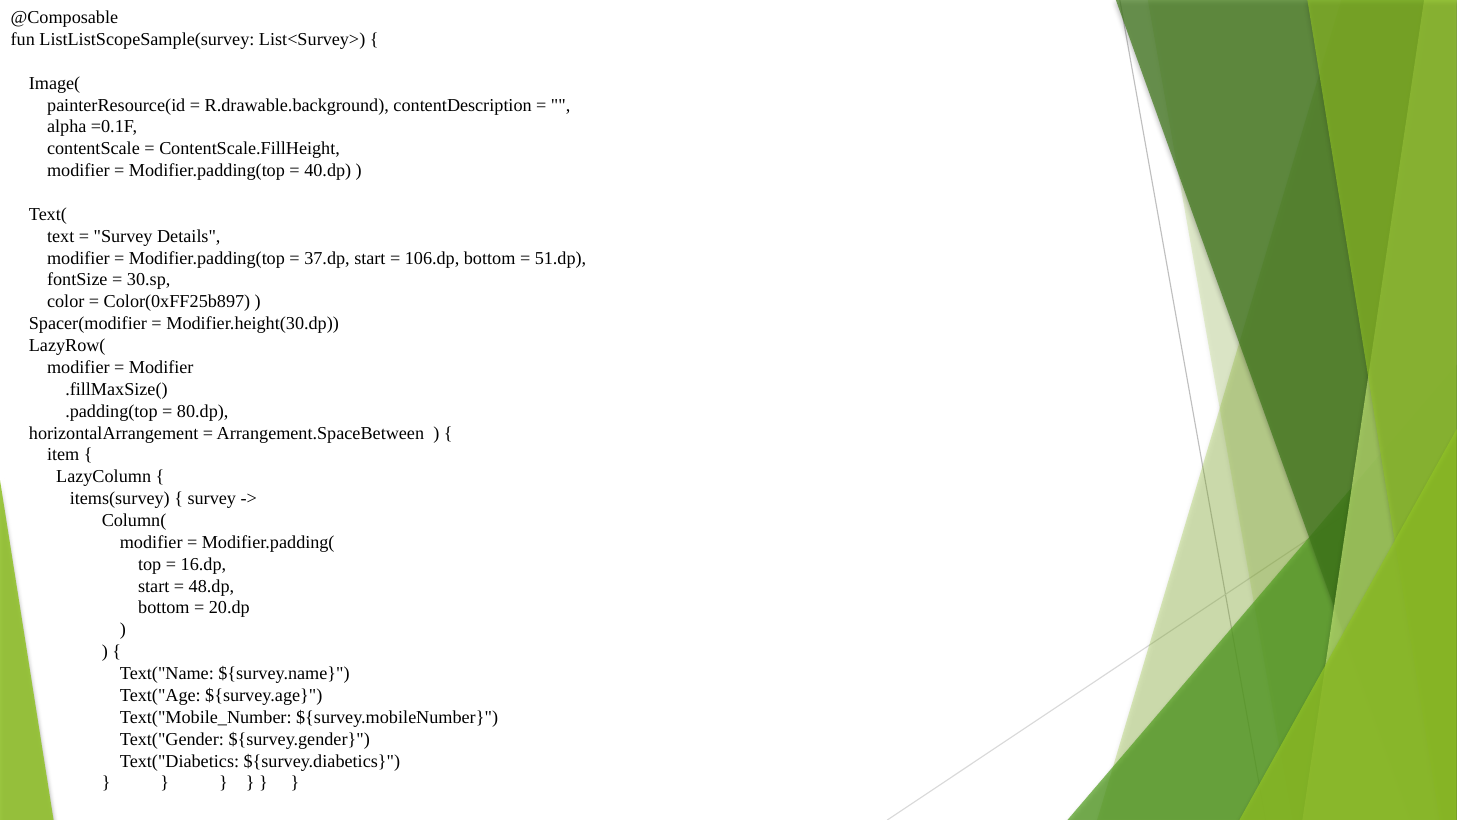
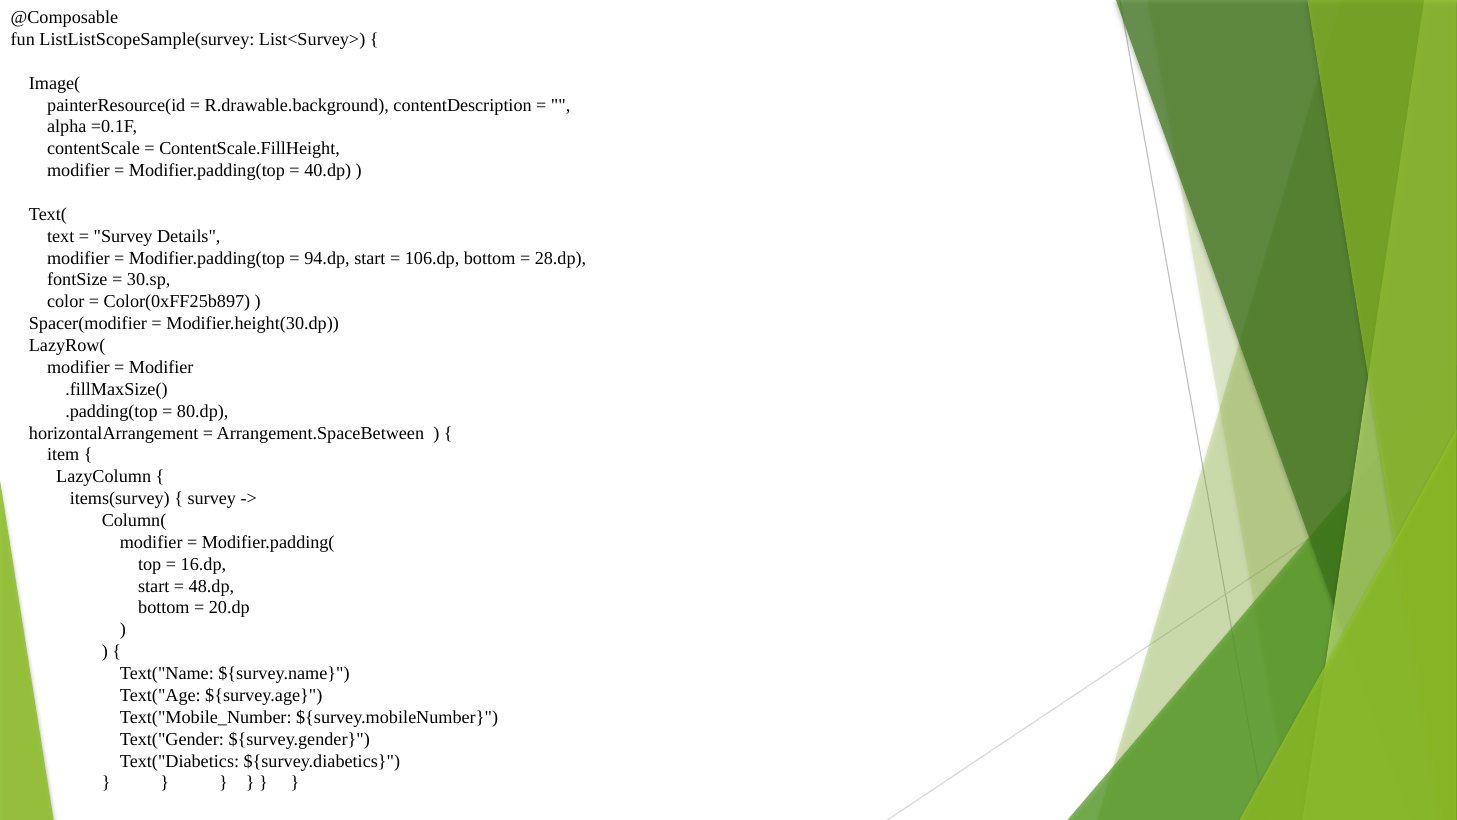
37.dp: 37.dp -> 94.dp (327, 258)
51.dp: 51.dp -> 28.dp (560, 258)
